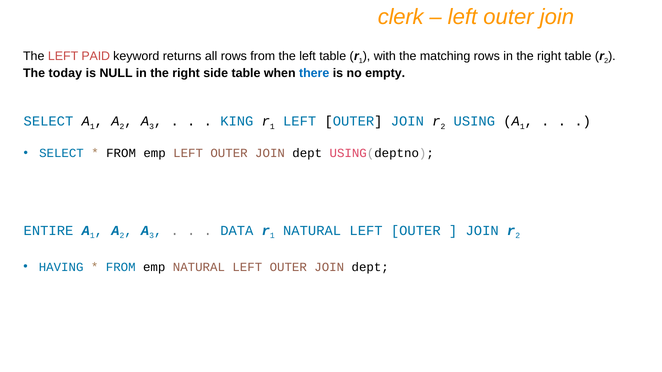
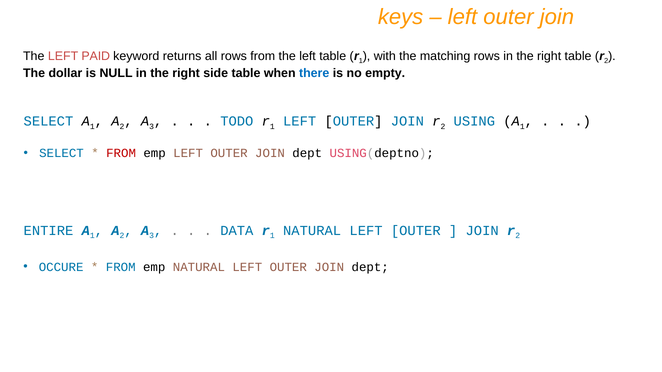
clerk: clerk -> keys (401, 17)
today: today -> dollar (65, 73)
KING: KING -> TODO (237, 122)
FROM colour: black -> red (121, 153)
HAVING: HAVING -> OCCURE (61, 267)
